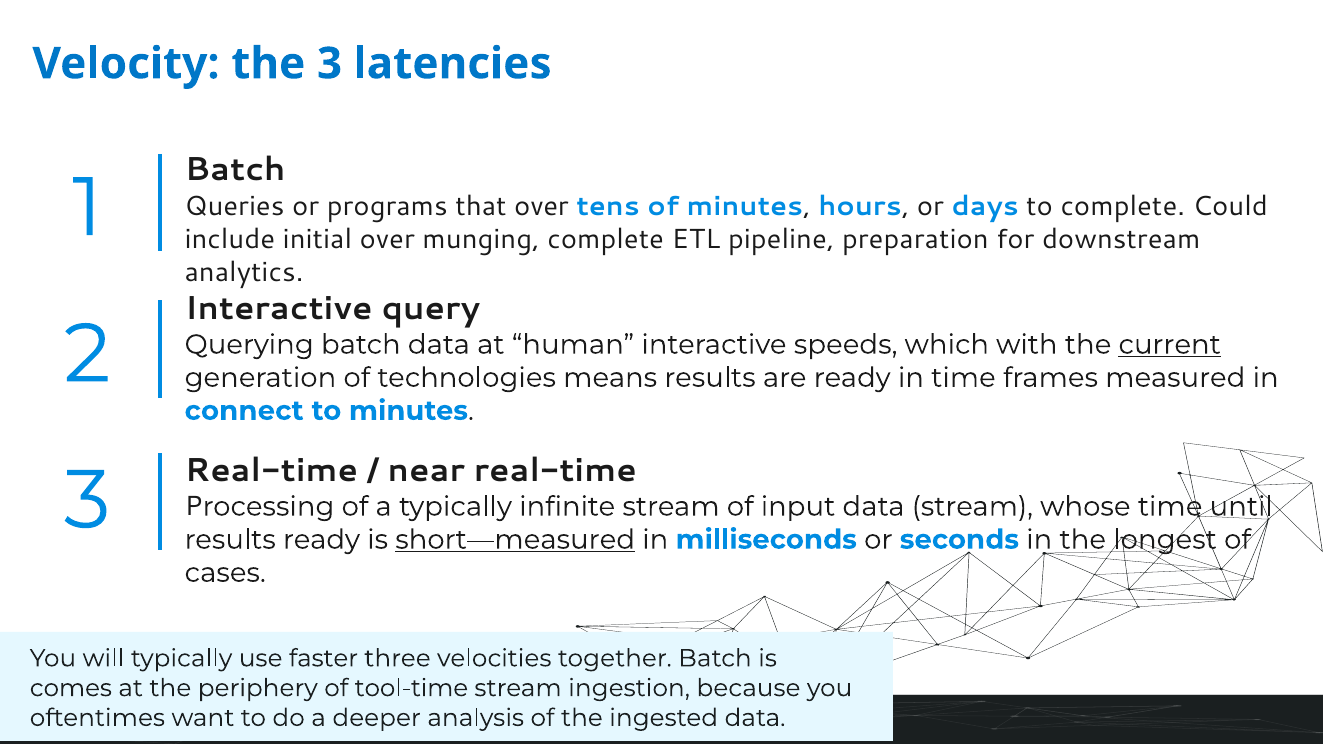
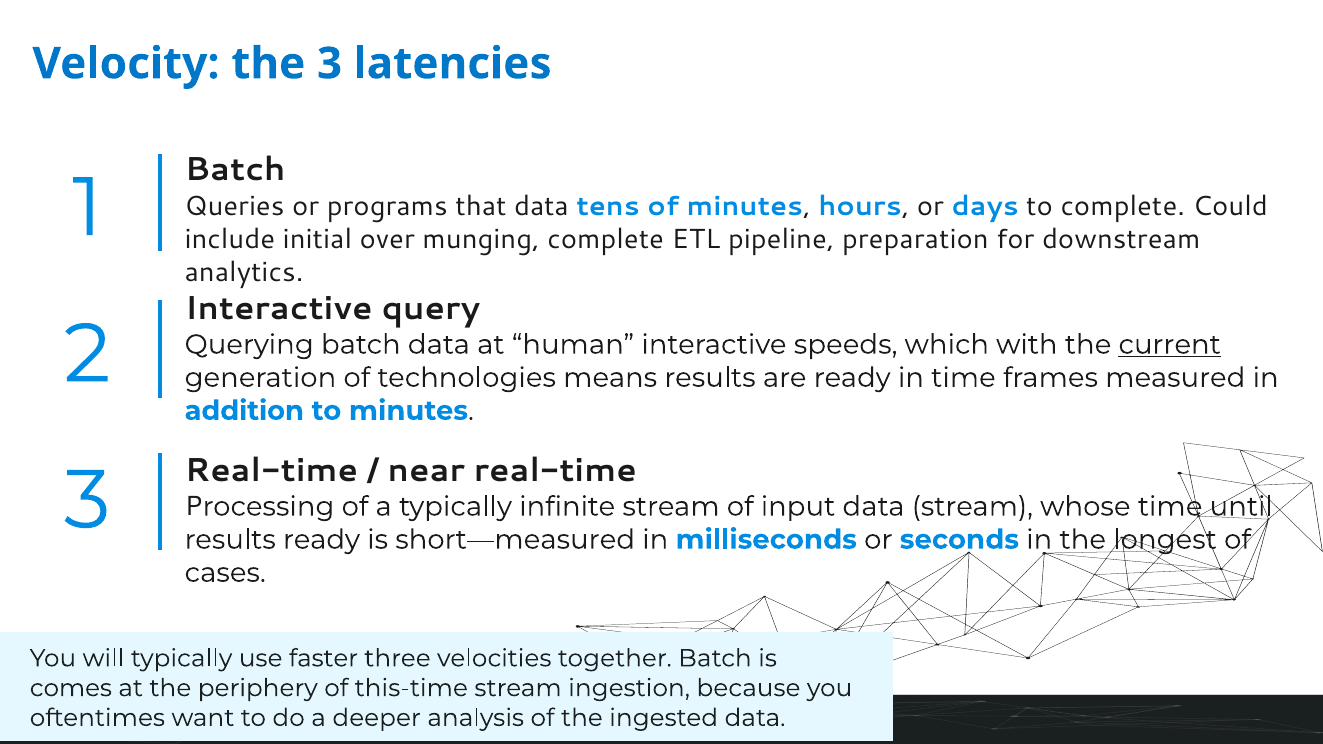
that over: over -> data (541, 206)
connect: connect -> addition (244, 411)
short—measured underline: present -> none (515, 540)
tool-time: tool-time -> this-time (411, 688)
